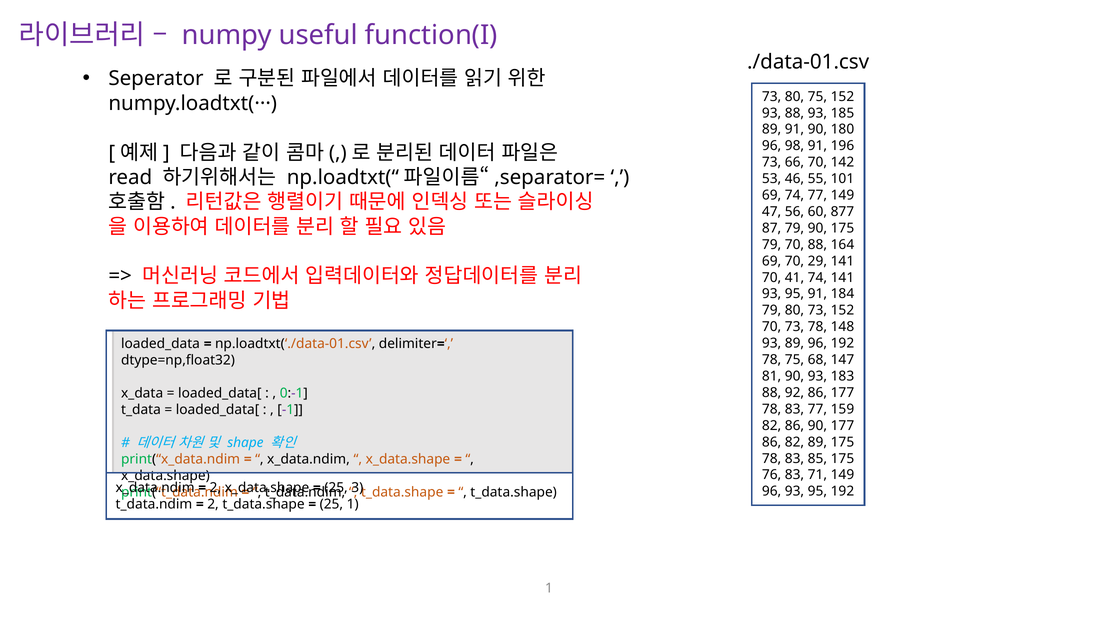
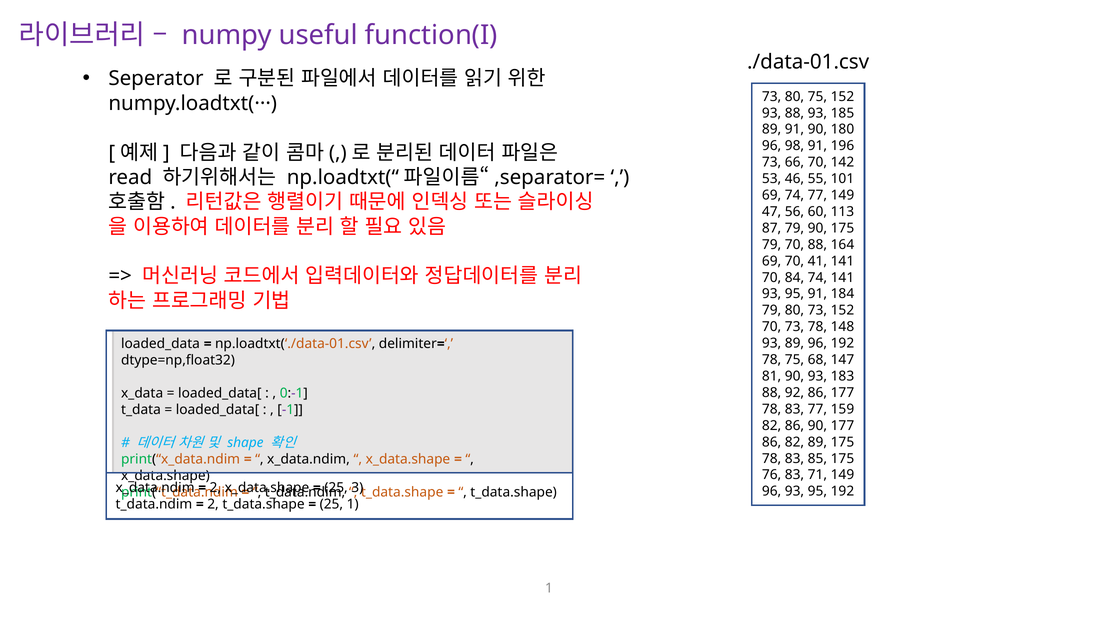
877: 877 -> 113 (842, 212)
29: 29 -> 41 (817, 261)
41: 41 -> 84 (795, 278)
